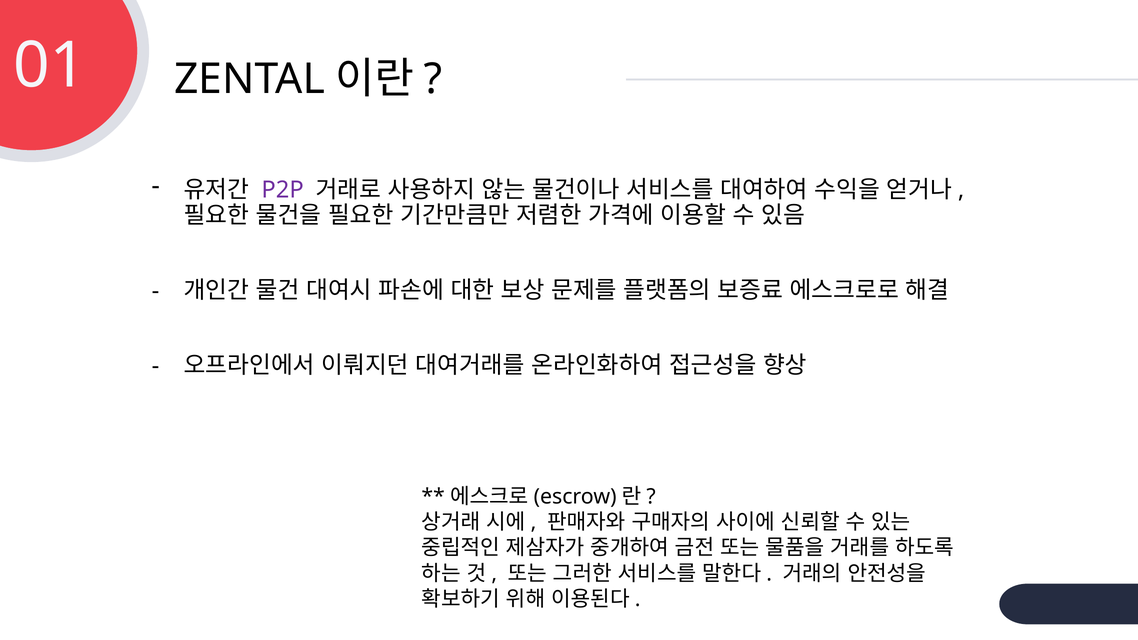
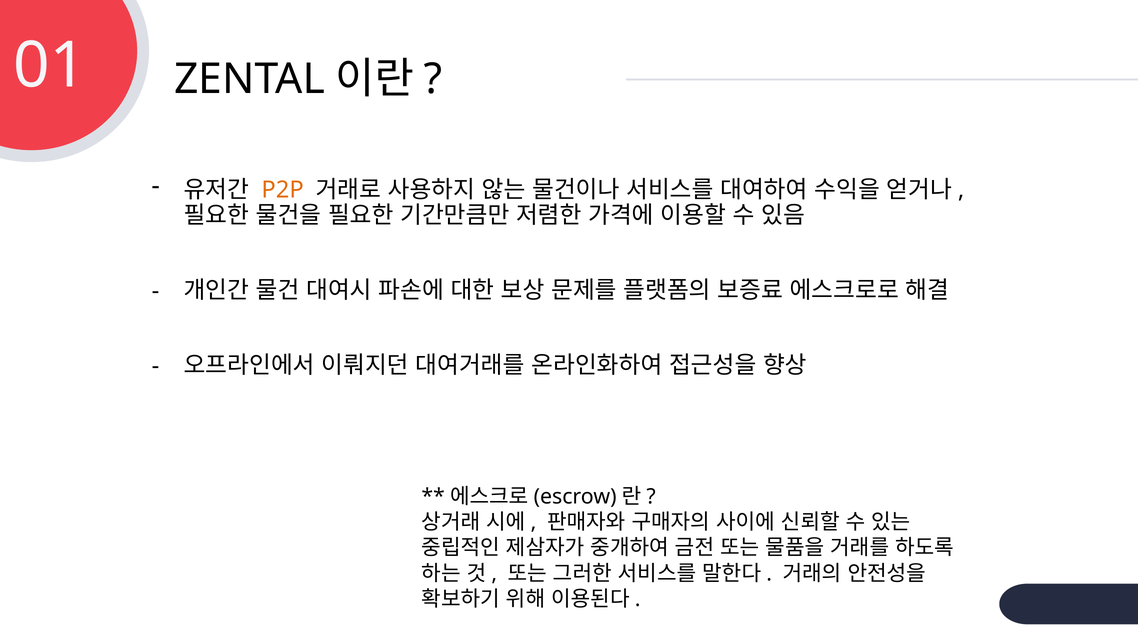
P2P colour: purple -> orange (283, 190)
